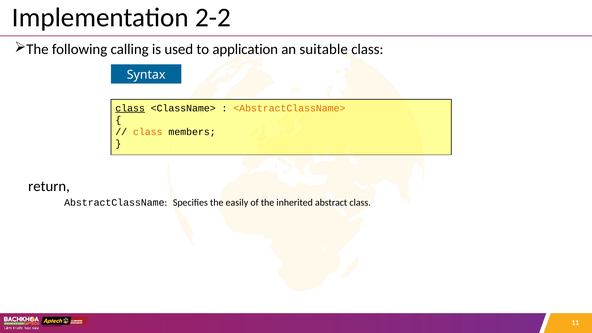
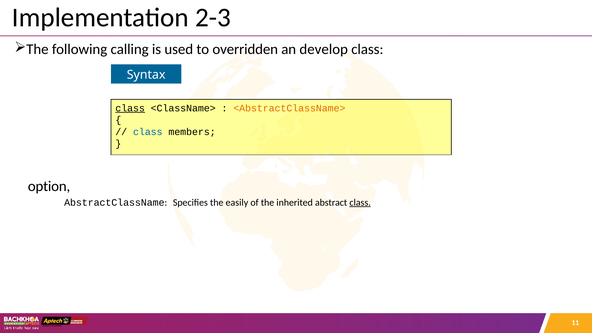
2-2: 2-2 -> 2-3 (213, 17)
application: application -> overridden (245, 49)
suitable: suitable -> develop (324, 49)
class colour: orange -> blue (148, 132)
return: return -> option (49, 186)
class underline: none -> present (360, 203)
